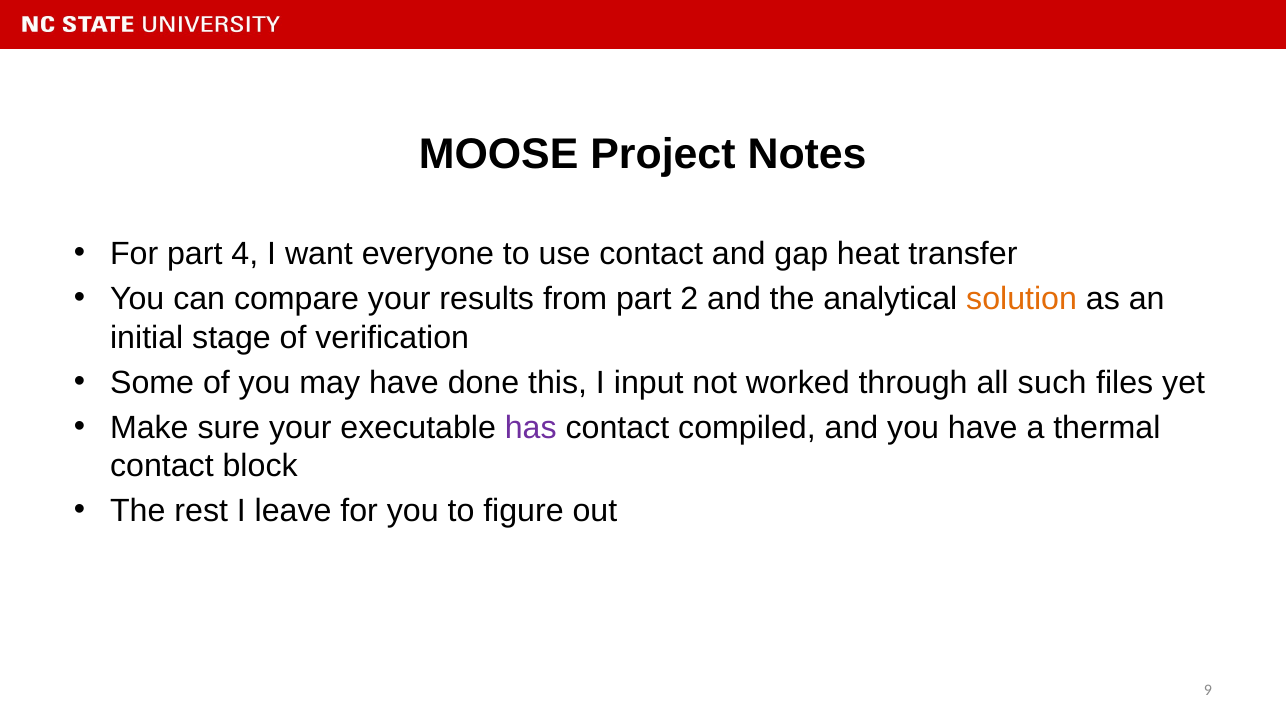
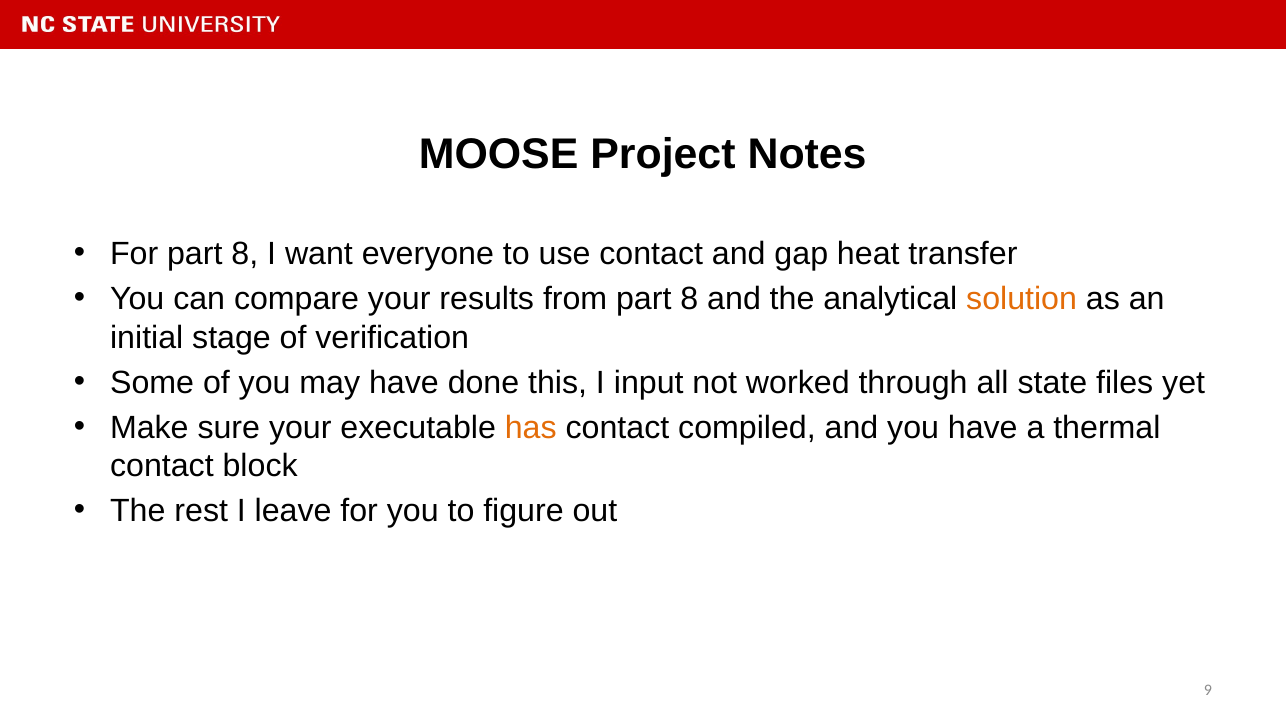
For part 4: 4 -> 8 (245, 254)
from part 2: 2 -> 8 (689, 299)
such: such -> state (1052, 383)
has colour: purple -> orange (531, 428)
